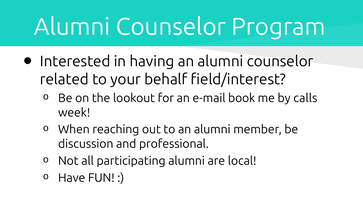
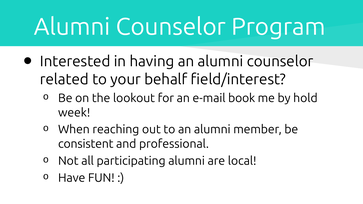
calls: calls -> hold (305, 98)
discussion: discussion -> consistent (86, 144)
